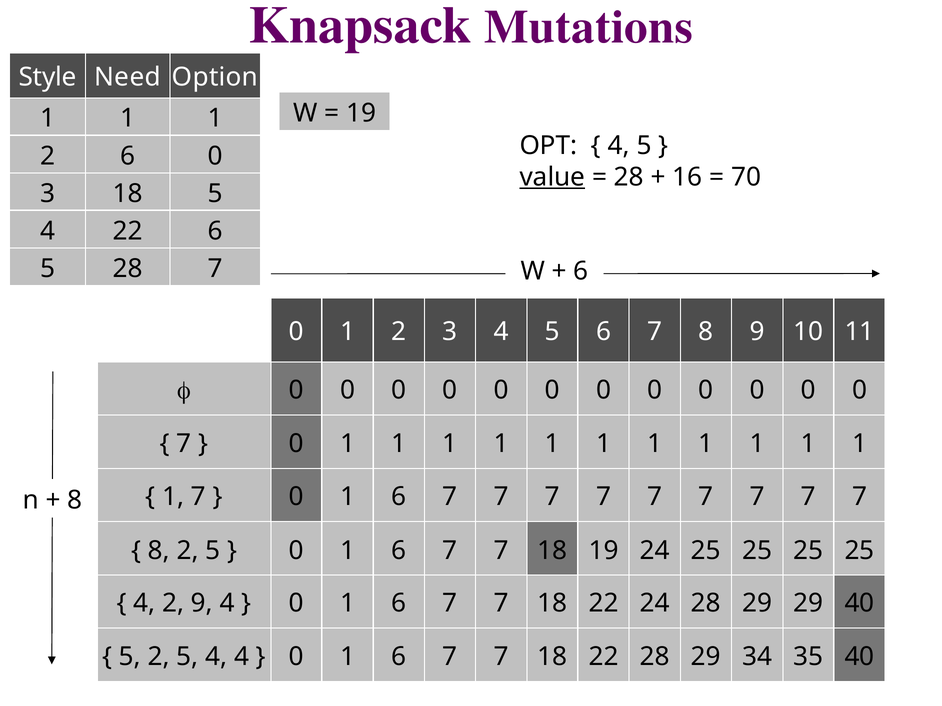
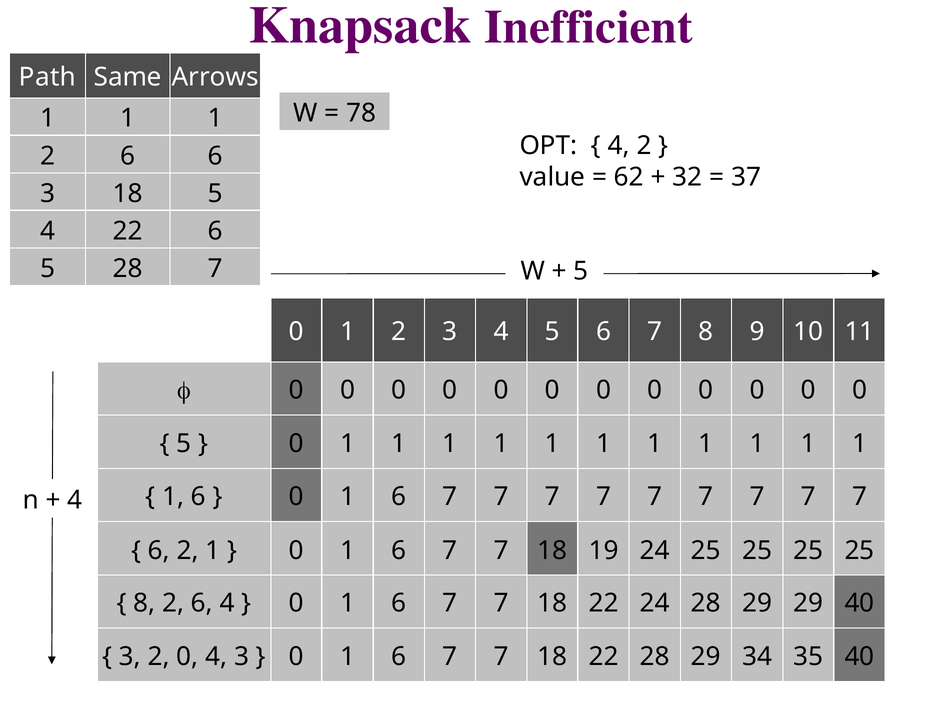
Mutations: Mutations -> Inefficient (589, 27)
Style: Style -> Path (47, 77)
Need: Need -> Same (128, 77)
Option: Option -> Arrows (215, 77)
19: 19 -> 78 (361, 113)
5: 5 -> 2 (644, 146)
0: 0 -> 6 (215, 156)
value underline: present -> none (552, 177)
28: 28 -> 62 (629, 177)
16: 16 -> 32 (687, 177)
70: 70 -> 37 (746, 177)
6: 6 -> 5 (581, 271)
7: 7 -> 5 (184, 444)
7: 7 -> 6 (198, 497)
8: 8 -> 4 (75, 500)
8: 8 -> 6 (159, 551)
5: 5 -> 1 (213, 551)
4: 4 -> 8 (144, 604)
2 9: 9 -> 6 (202, 604)
5: 5 -> 3 (130, 657)
5: 5 -> 0 (187, 657)
4 4: 4 -> 3 (242, 657)
